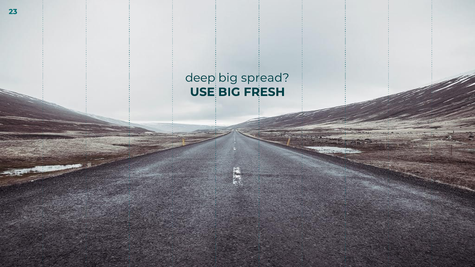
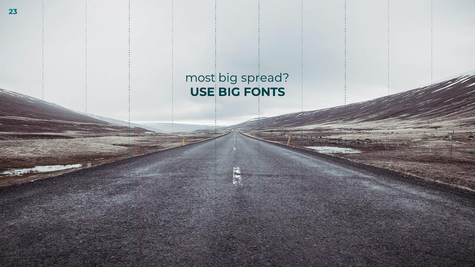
deep: deep -> most (200, 78)
FRESH: FRESH -> FONTS (264, 92)
